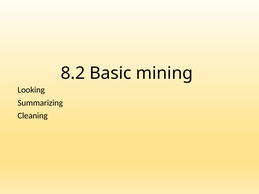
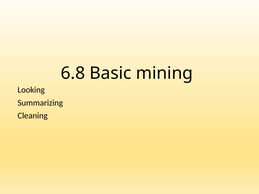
8.2: 8.2 -> 6.8 (73, 73)
